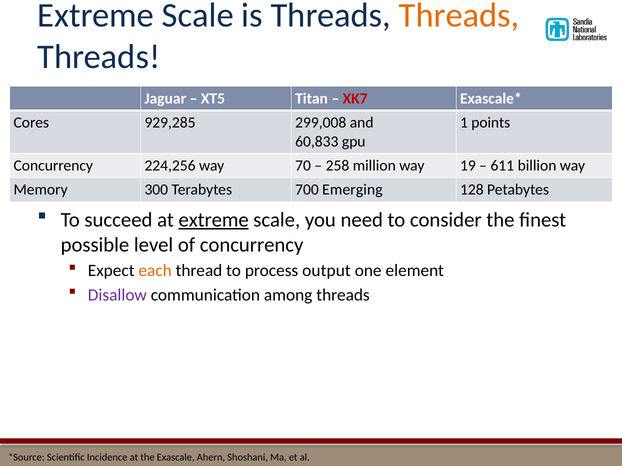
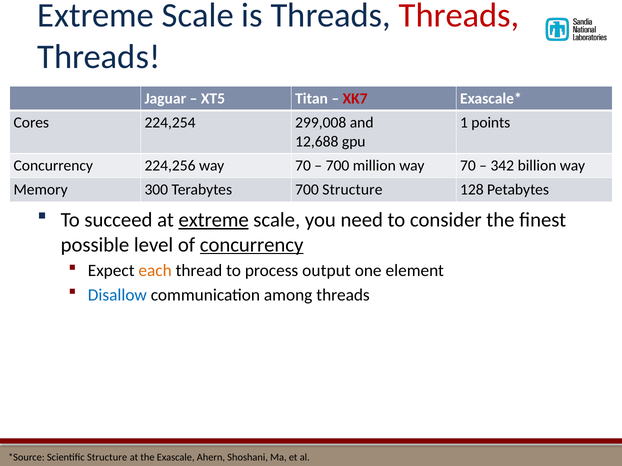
Threads colour: orange -> red (459, 15)
929,285: 929,285 -> 224,254 (170, 123)
60,833: 60,833 -> 12,688 (317, 142)
258: 258 -> 700 (337, 166)
million way 19: 19 -> 70 (468, 166)
611: 611 -> 342 (502, 166)
700 Emerging: Emerging -> Structure (352, 190)
concurrency underline: none -> present (252, 245)
Disallow colour: purple -> blue (117, 295)
Scientific Incidence: Incidence -> Structure (107, 458)
